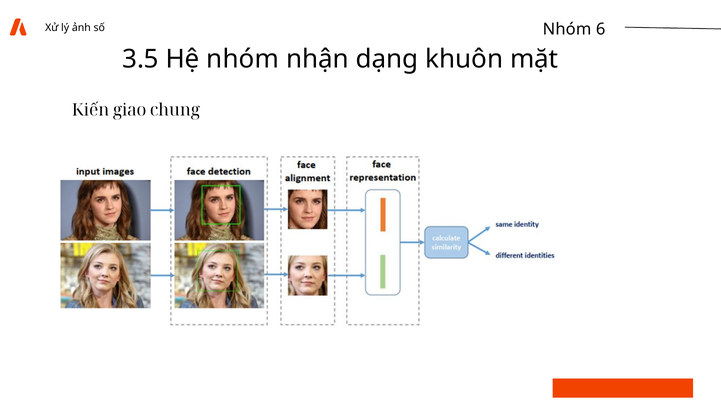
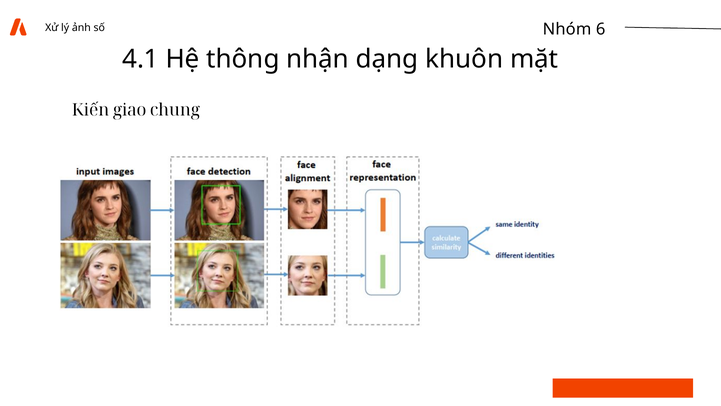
3.5: 3.5 -> 4.1 (140, 59)
Hệ nhóm: nhóm -> thông (243, 59)
